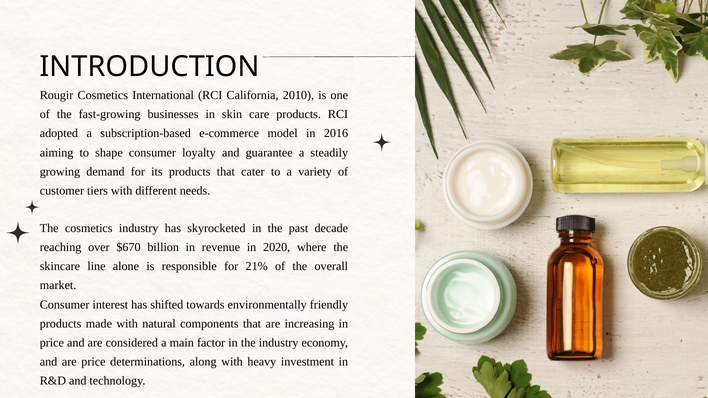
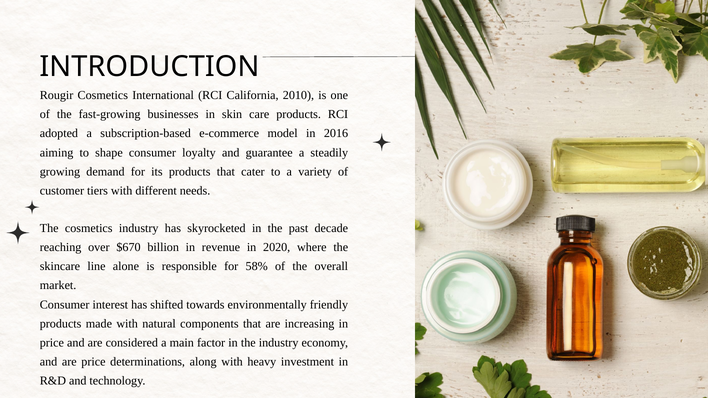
21%: 21% -> 58% (257, 267)
